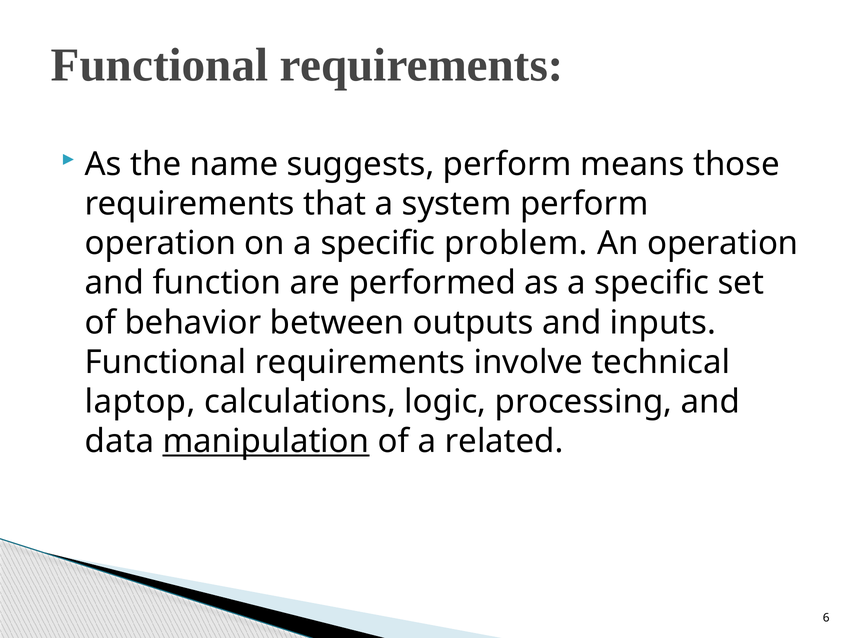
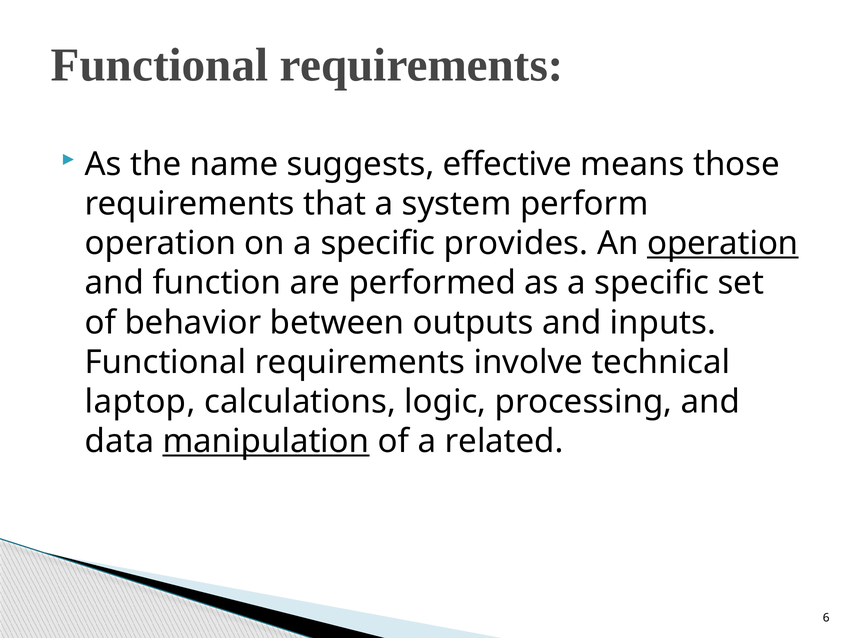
suggests perform: perform -> effective (508, 164)
problem: problem -> provides (516, 243)
operation underline: none -> present (723, 243)
